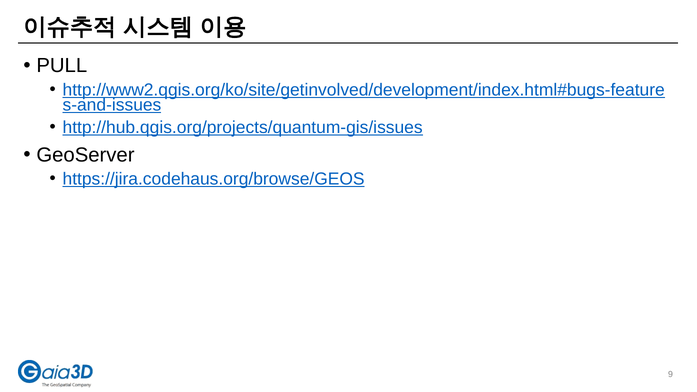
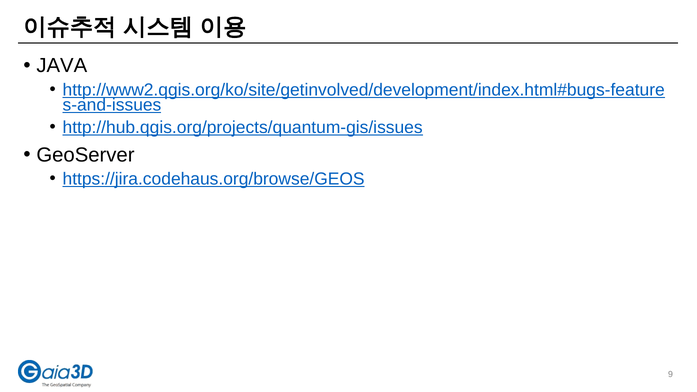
PULL: PULL -> JAVA (62, 66)
